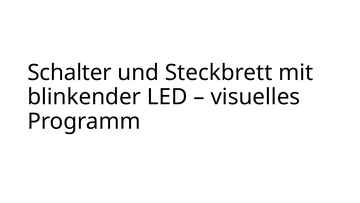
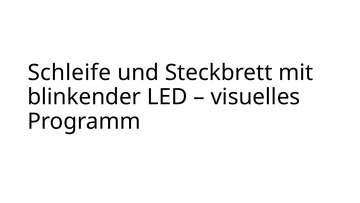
Schalter: Schalter -> Schleife (69, 72)
